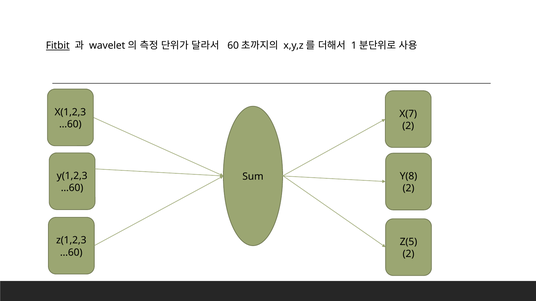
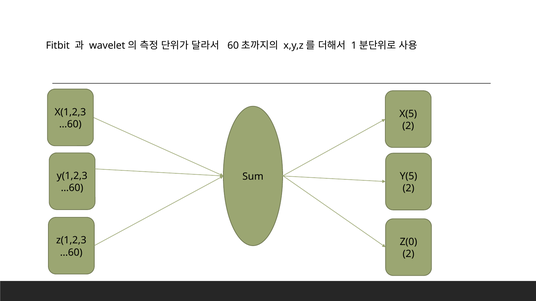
Fitbit underline: present -> none (58, 46)
X(7: X(7 -> X(5 (408, 114)
Y(8: Y(8 -> Y(5 (409, 177)
Z(5: Z(5 -> Z(0 (409, 242)
